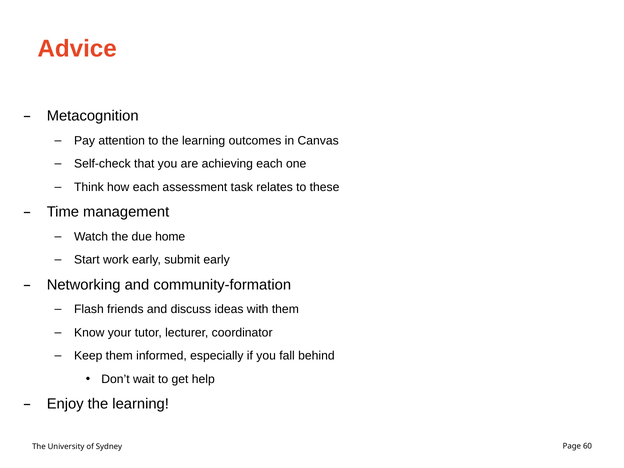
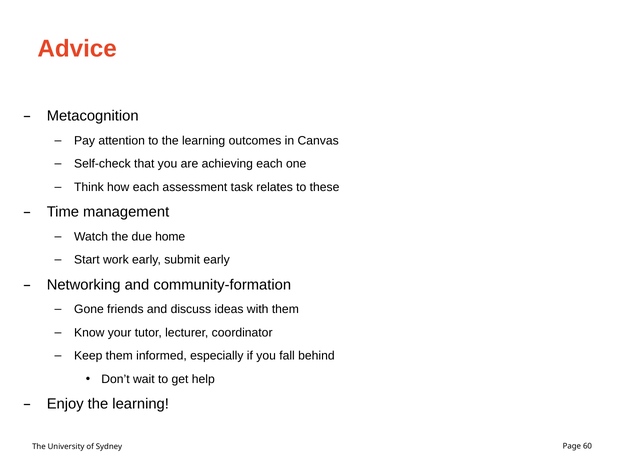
Flash: Flash -> Gone (89, 309)
